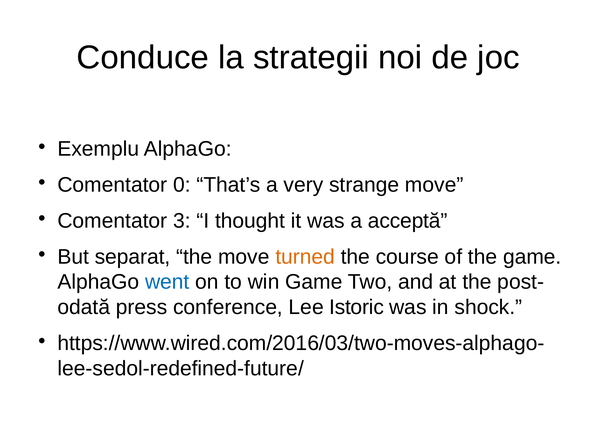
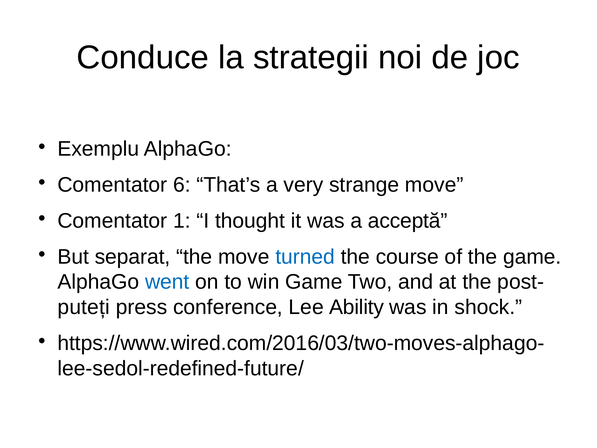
0: 0 -> 6 (182, 185)
3: 3 -> 1 (182, 221)
turned colour: orange -> blue (305, 257)
odată: odată -> puteți (84, 307)
Istoric: Istoric -> Ability (357, 307)
